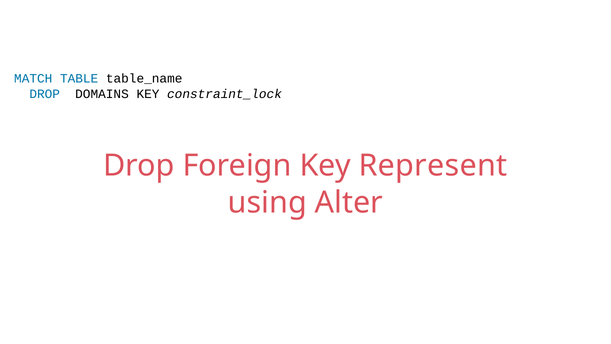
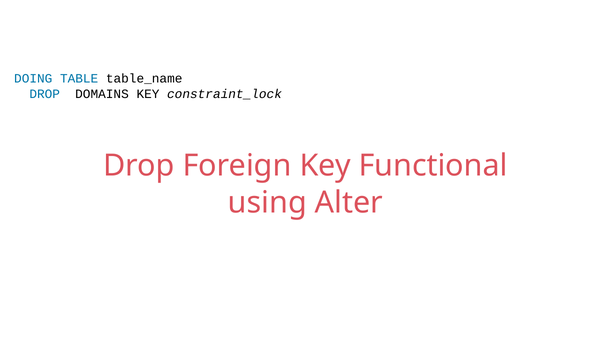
MATCH: MATCH -> DOING (33, 79)
Represent: Represent -> Functional (433, 166)
